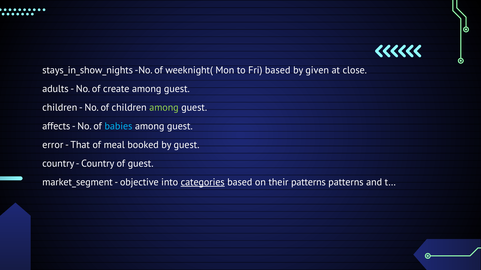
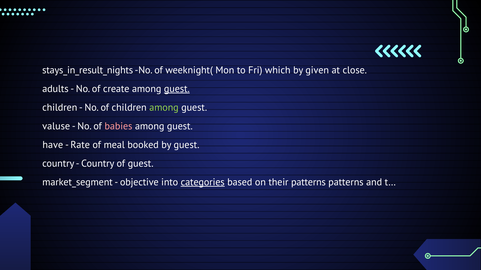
stays_in_show_nights: stays_in_show_nights -> stays_in_result_nights (88, 70)
Fri based: based -> which (278, 70)
guest underline: none -> present (177, 89)
affects: affects -> valuse (56, 126)
babies colour: light blue -> pink (118, 126)
error: error -> have (53, 145)
That: That -> Rate (80, 145)
